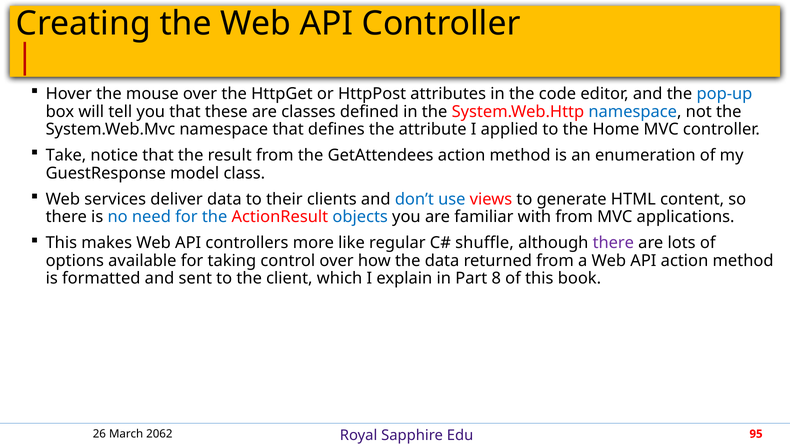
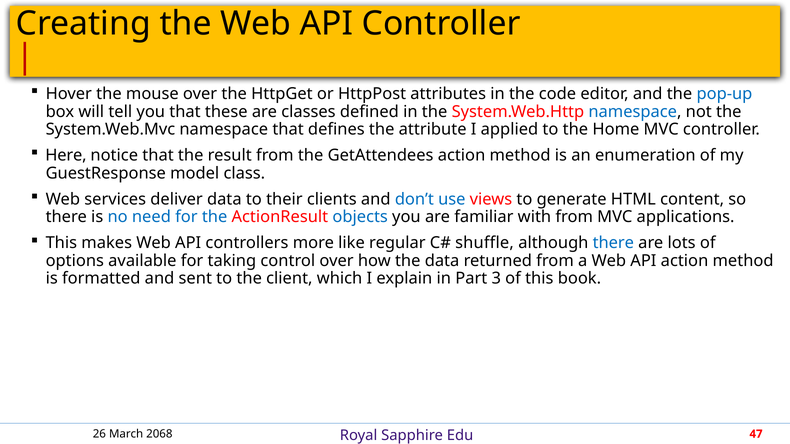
Take: Take -> Here (66, 156)
there colour: purple -> blue (613, 243)
8: 8 -> 3 (496, 279)
2062: 2062 -> 2068 (159, 434)
95: 95 -> 47 (756, 434)
